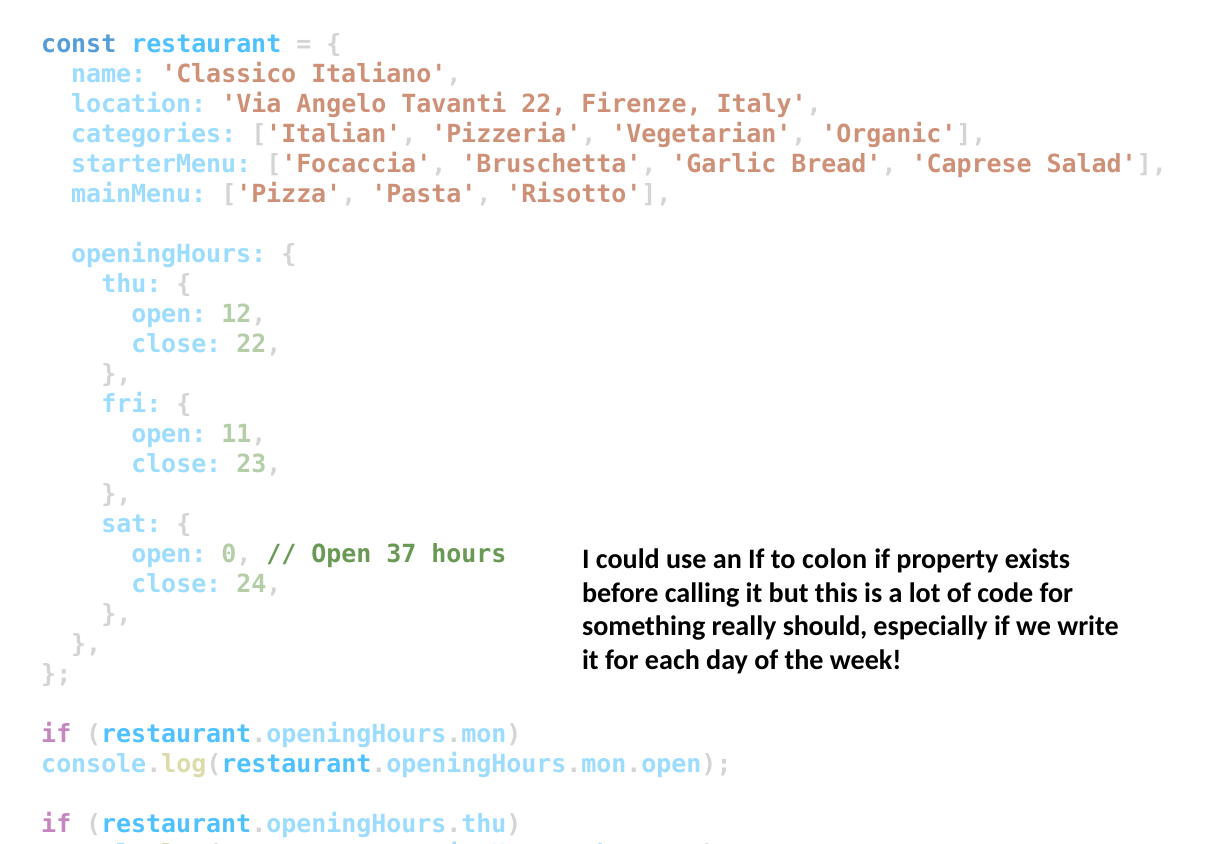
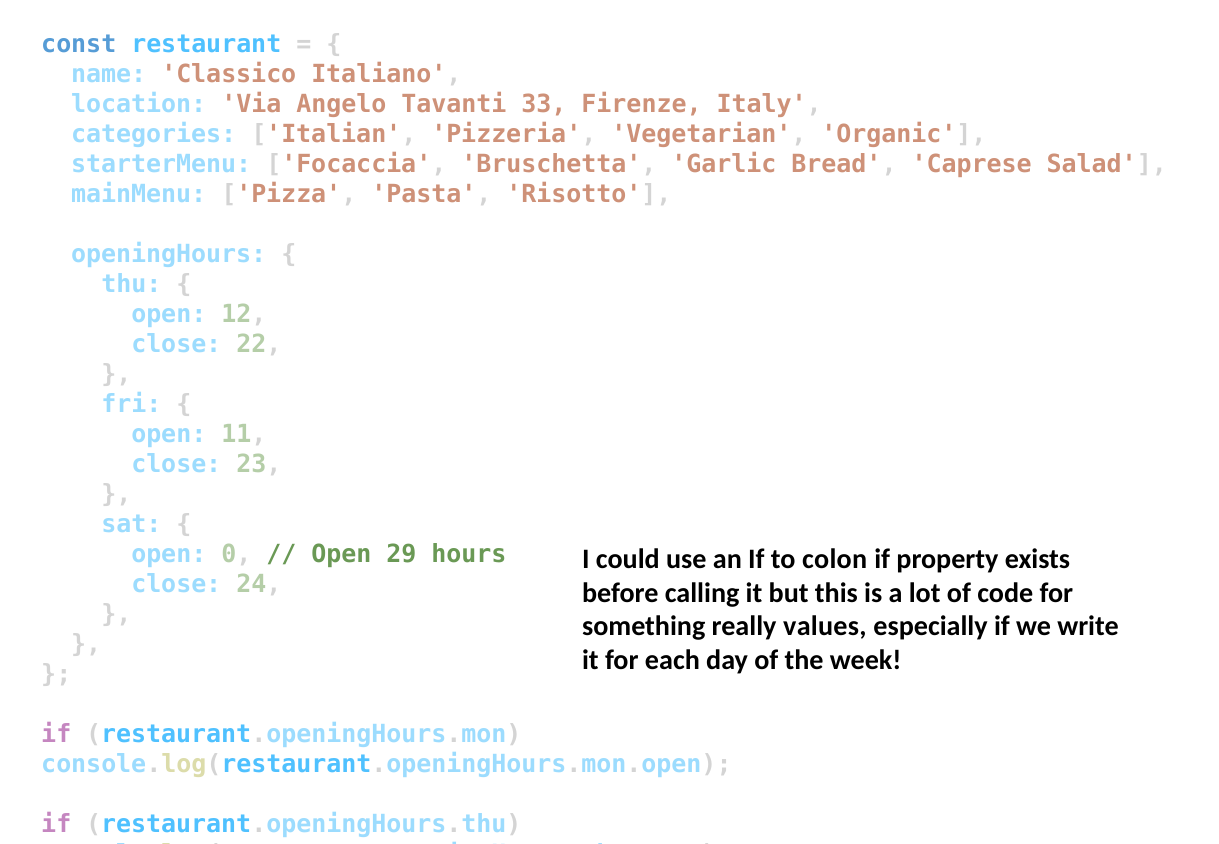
Tavanti 22: 22 -> 33 (544, 105)
37: 37 -> 29 (401, 554)
should: should -> values (825, 627)
